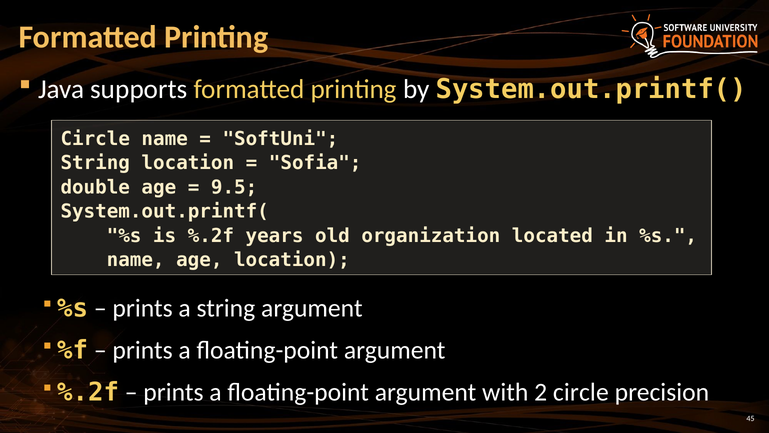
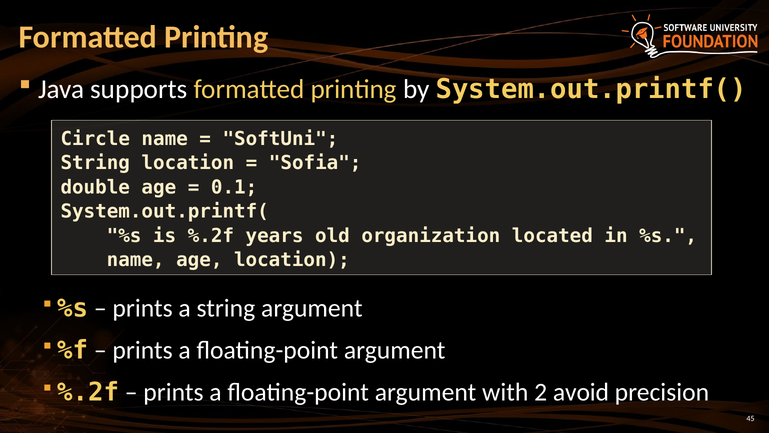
9.5: 9.5 -> 0.1 (234, 187)
2 circle: circle -> avoid (581, 392)
